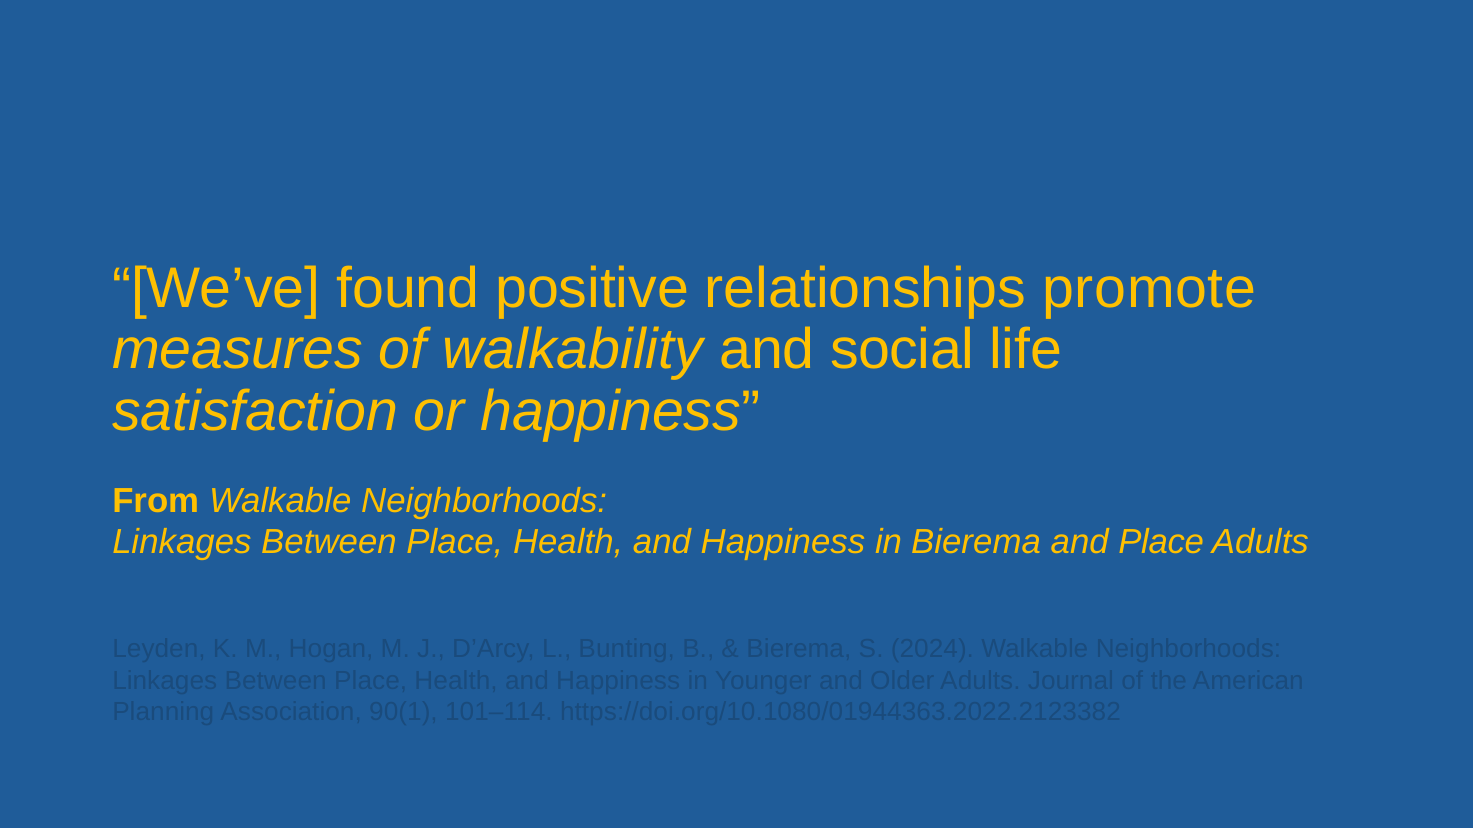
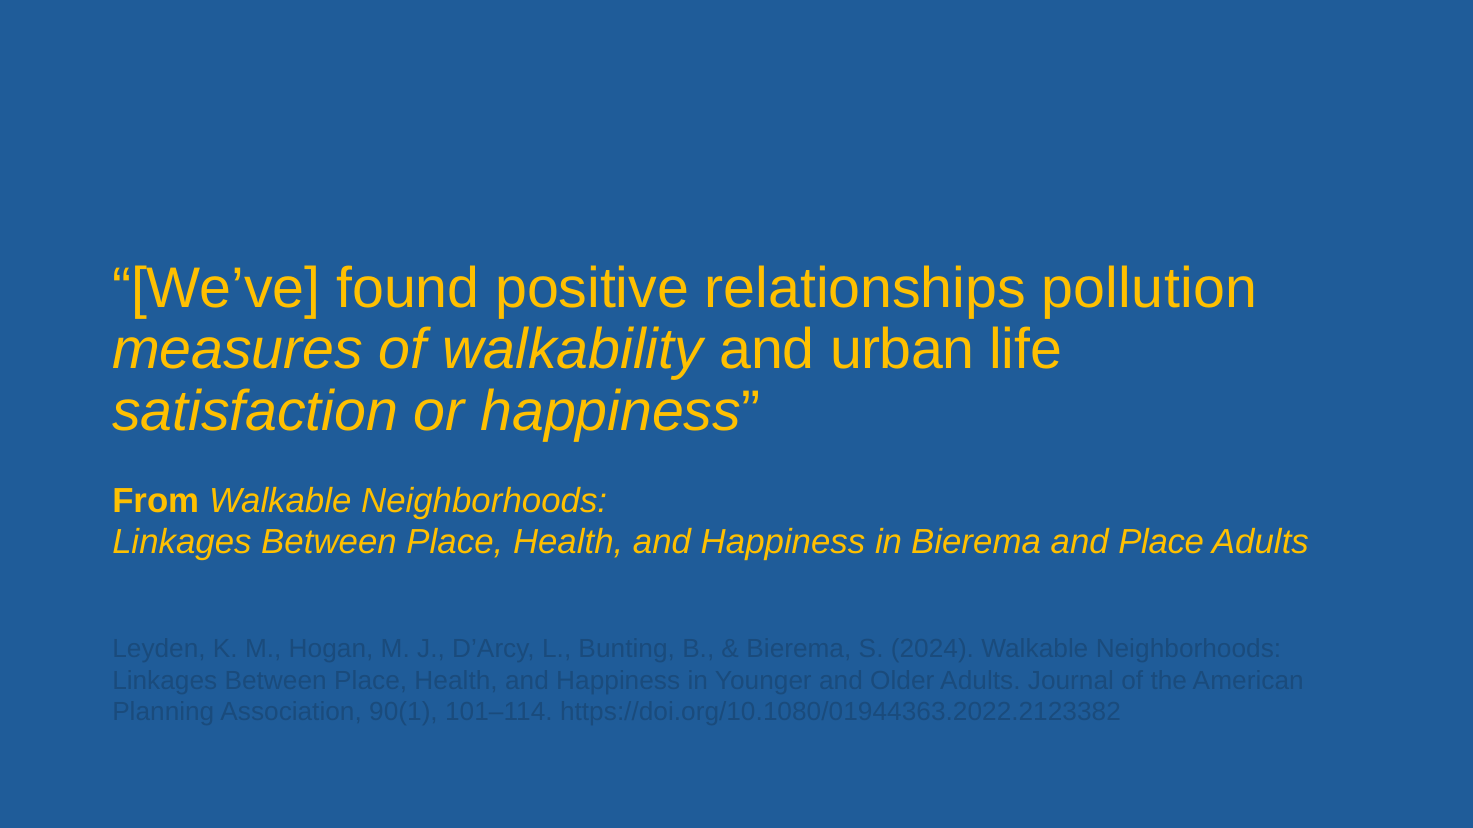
promote: promote -> pollution (1149, 289)
social: social -> urban (902, 350)
